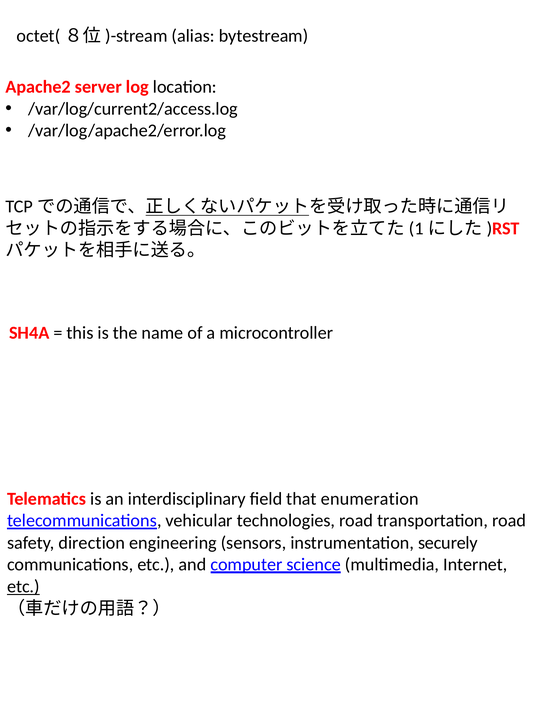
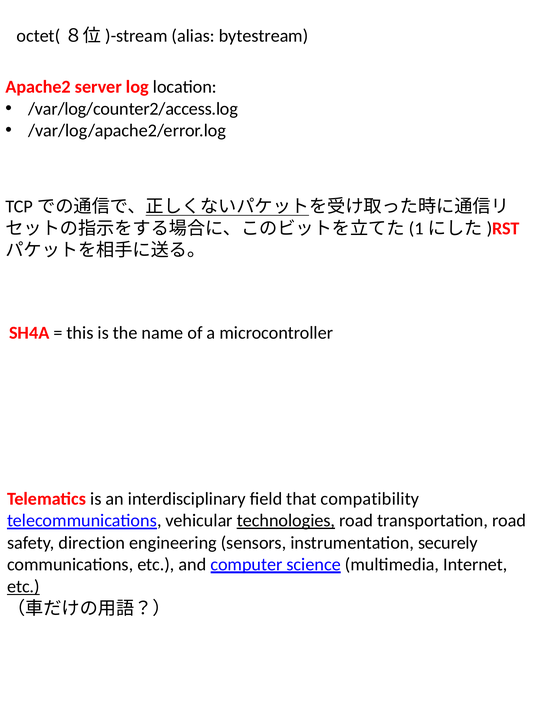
/var/log/current2/access.log: /var/log/current2/access.log -> /var/log/counter2/access.log (133, 109)
enumeration: enumeration -> compatibility (370, 499)
technologies underline: none -> present (286, 521)
